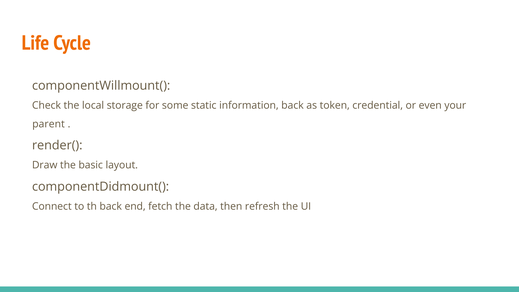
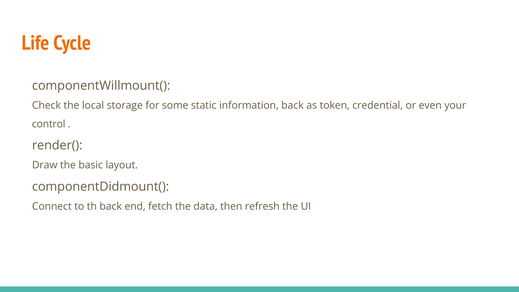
parent: parent -> control (49, 124)
